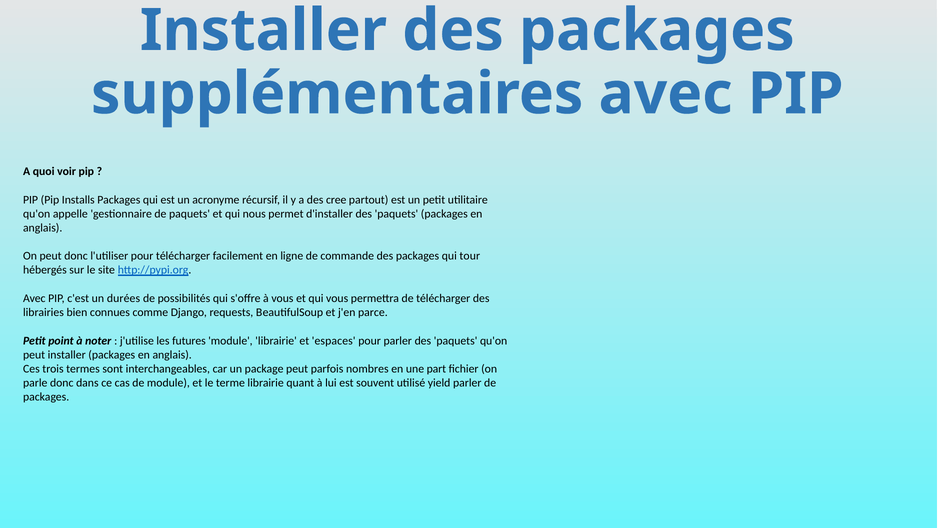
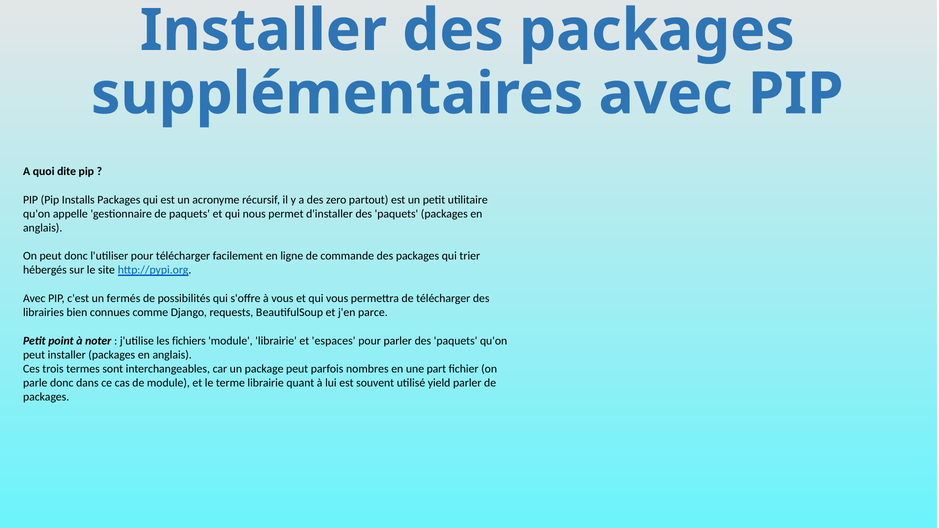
voir: voir -> dite (67, 172)
cree: cree -> zero (336, 200)
tour: tour -> trier (470, 256)
durées: durées -> fermés (124, 299)
futures: futures -> fichiers (189, 341)
